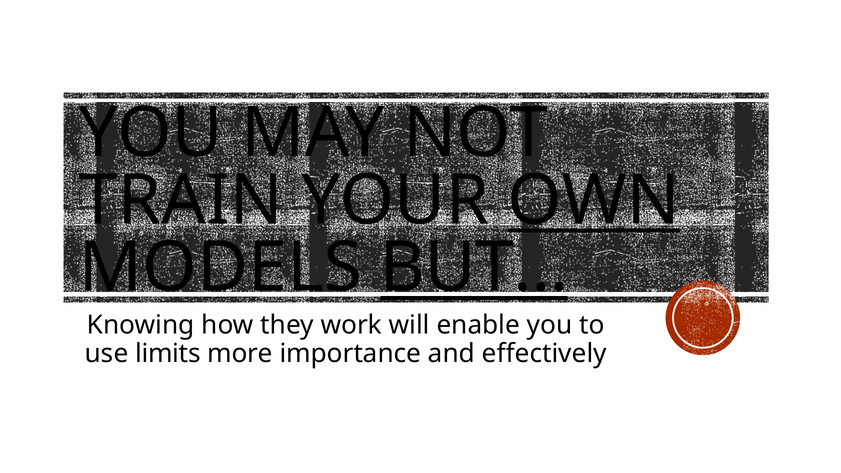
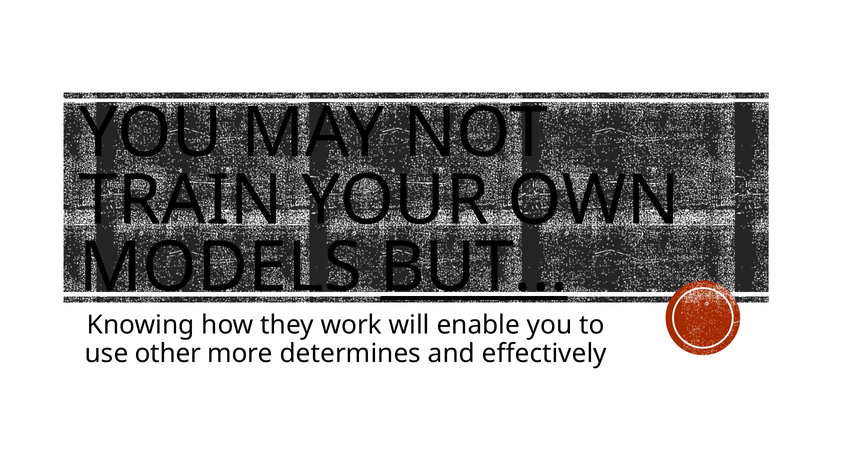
OWN underline: present -> none (594, 201)
limits: limits -> other (168, 354)
importance: importance -> determines (350, 354)
